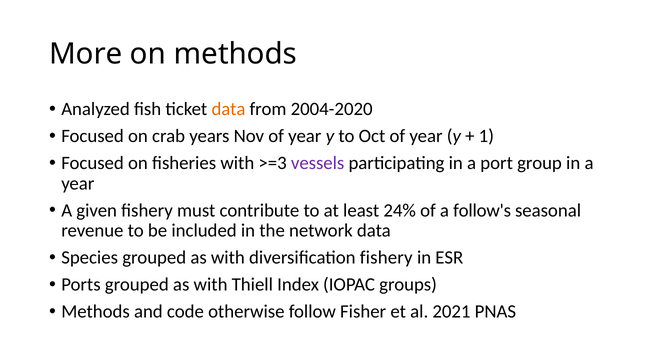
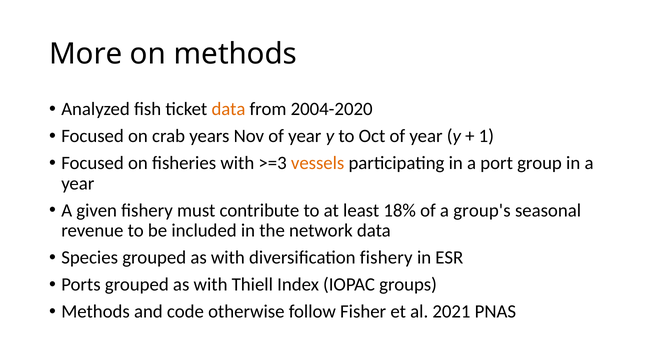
vessels colour: purple -> orange (318, 163)
24%: 24% -> 18% (400, 210)
follow's: follow's -> group's (482, 210)
